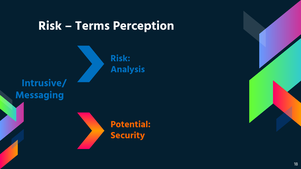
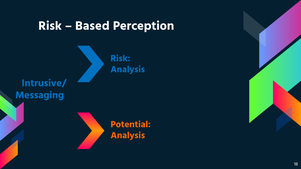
Terms: Terms -> Based (92, 26)
Security: Security -> Analysis (128, 135)
